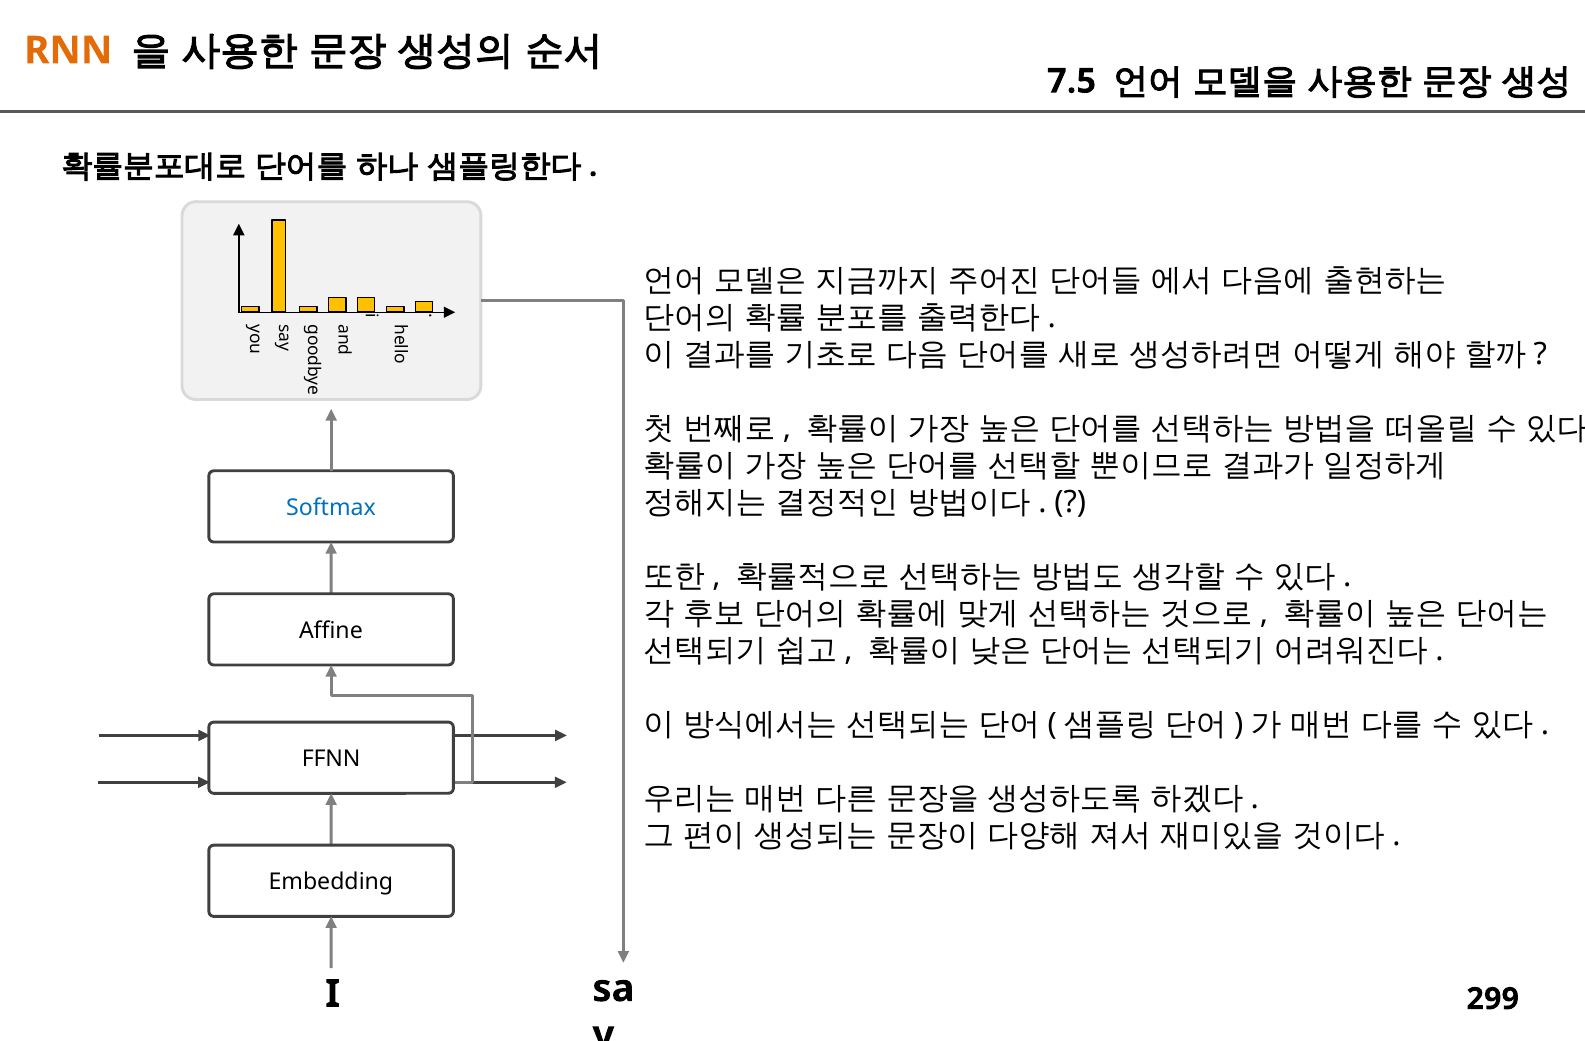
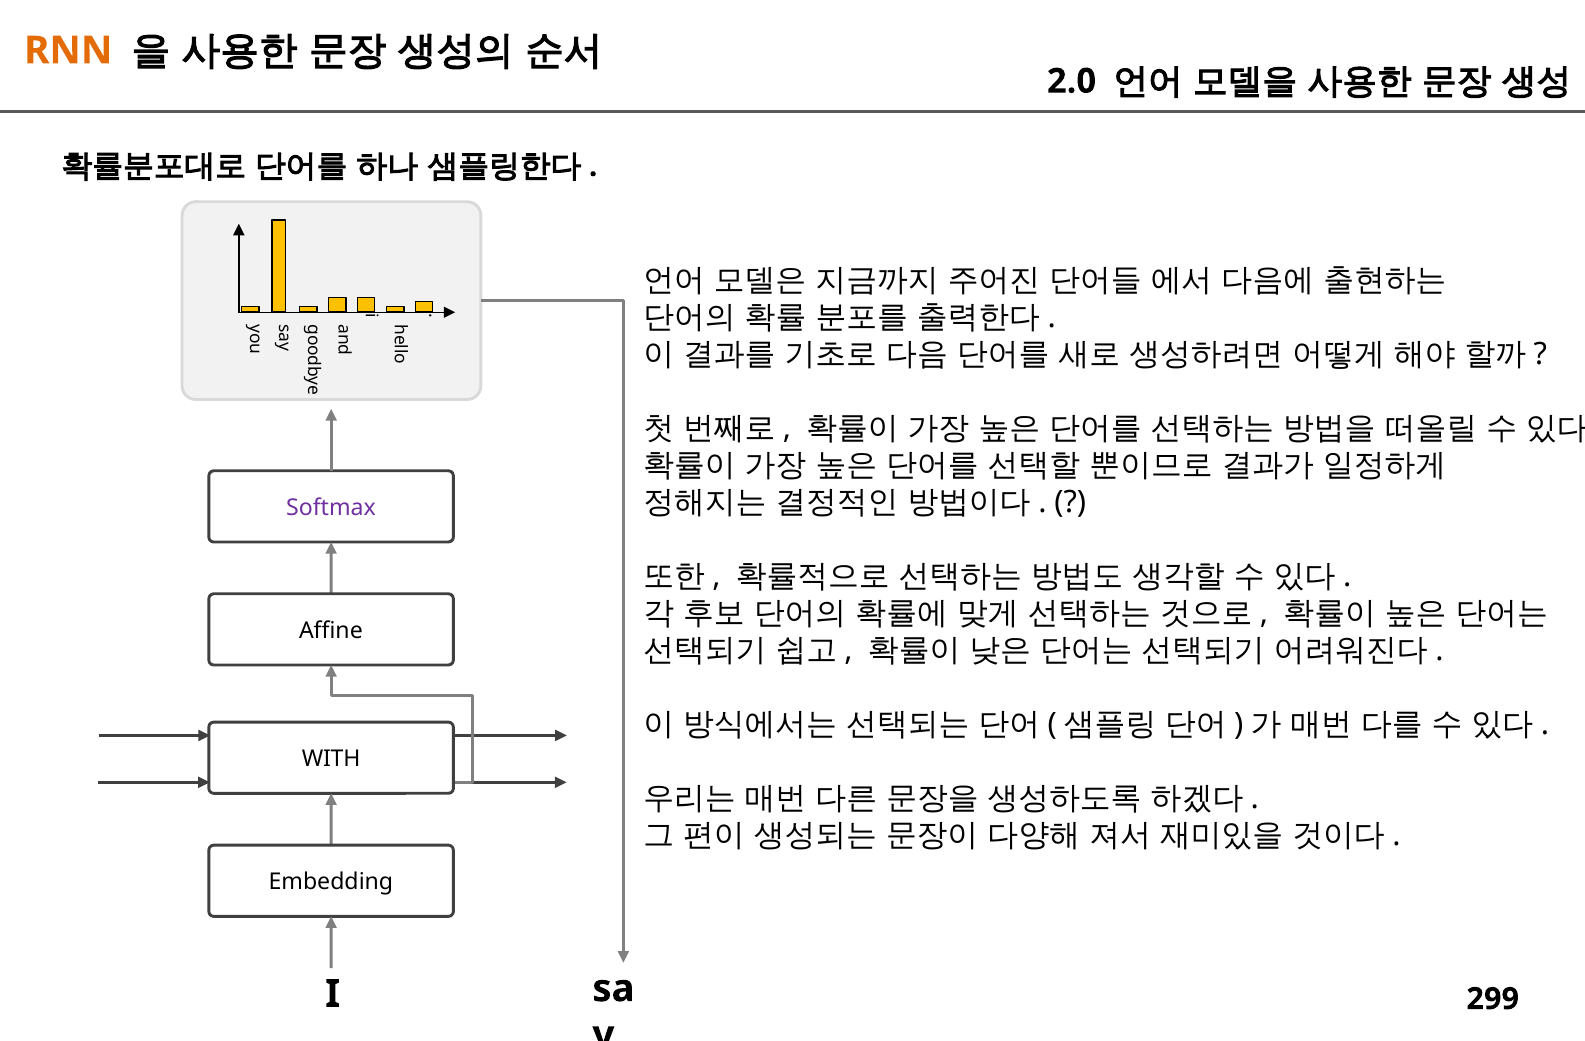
7.5: 7.5 -> 2.0 (1072, 81)
Softmax colour: blue -> purple (331, 508)
FFNN: FFNN -> WITH (331, 759)
